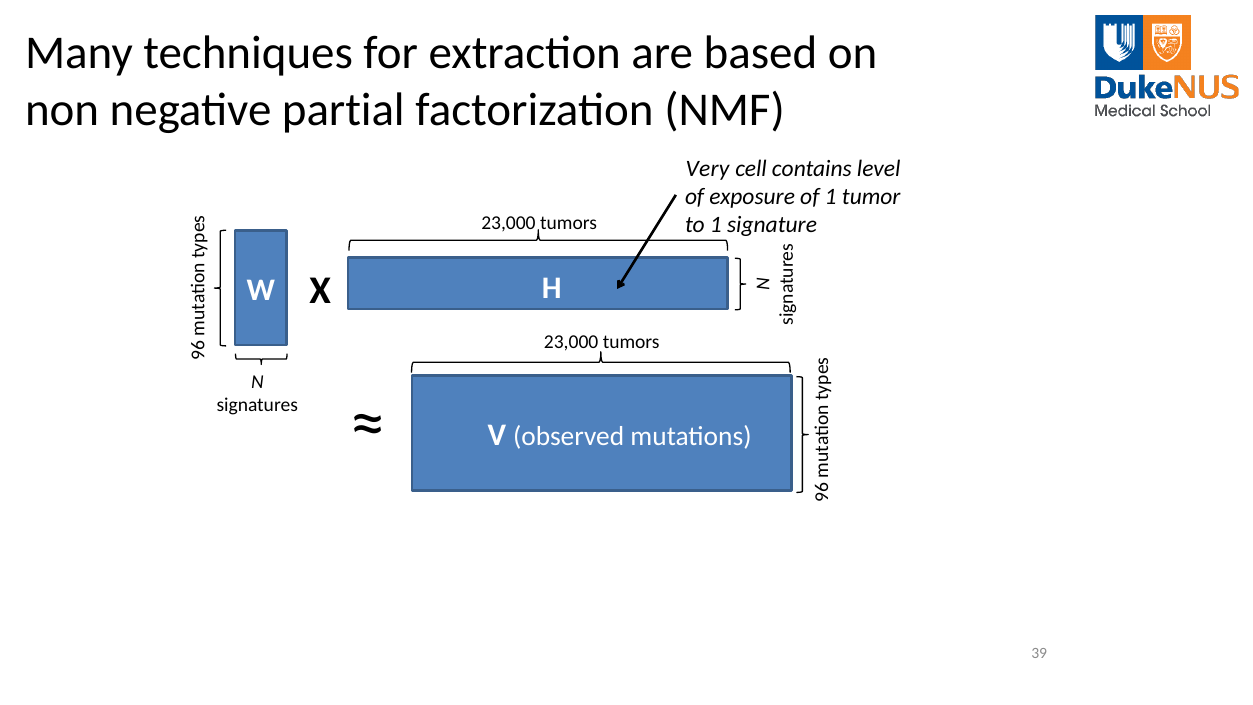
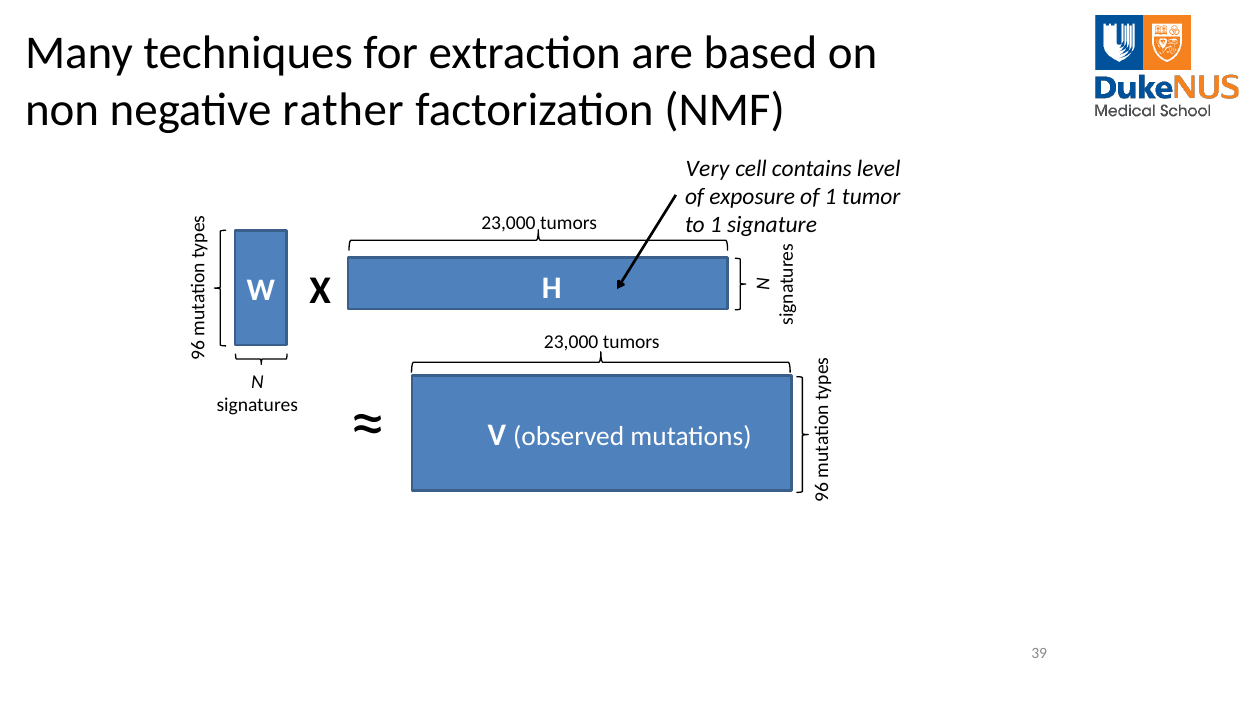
partial: partial -> rather (343, 110)
